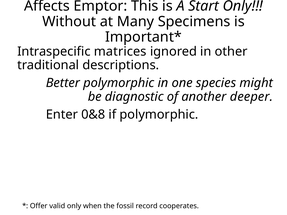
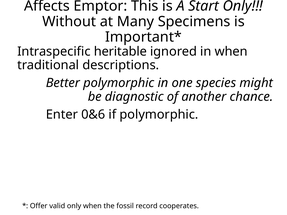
matrices: matrices -> heritable (120, 51)
in other: other -> when (231, 51)
deeper: deeper -> chance (251, 97)
0&8: 0&8 -> 0&6 (93, 115)
